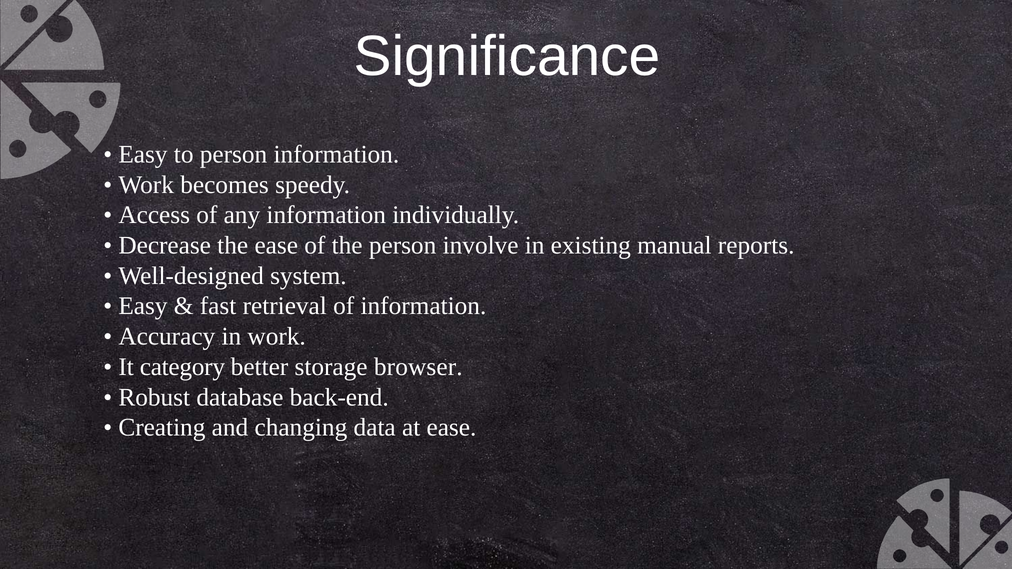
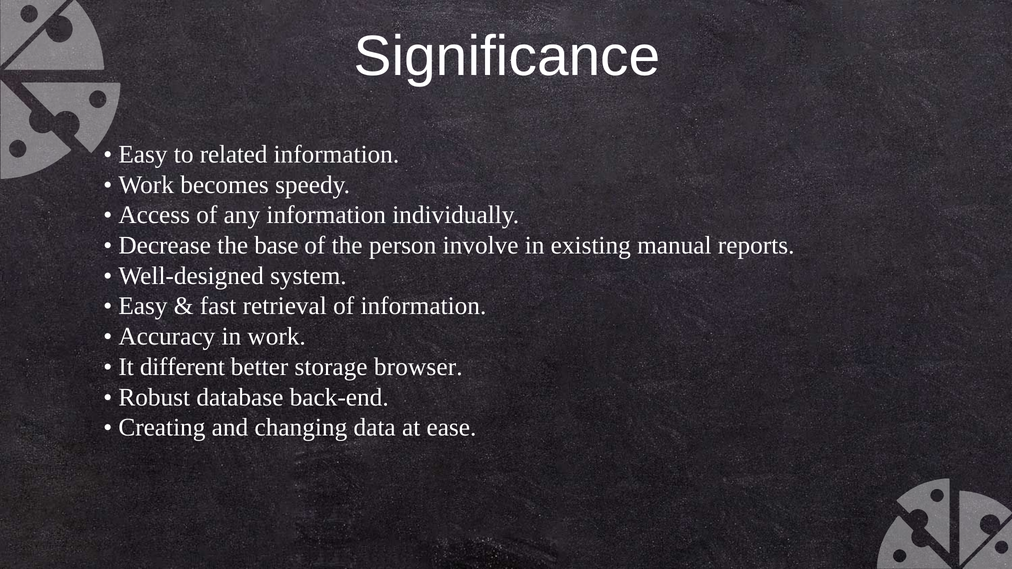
to person: person -> related (234, 154)
the ease: ease -> base (276, 246)
category: category -> different (182, 367)
